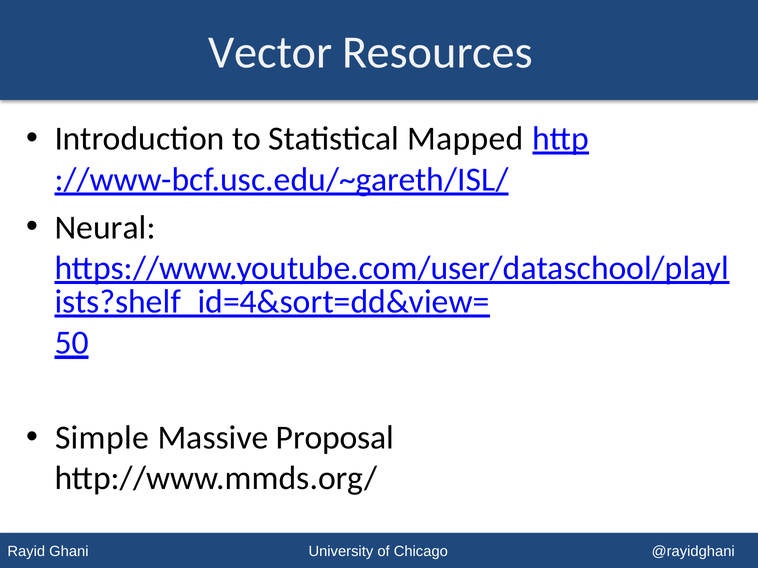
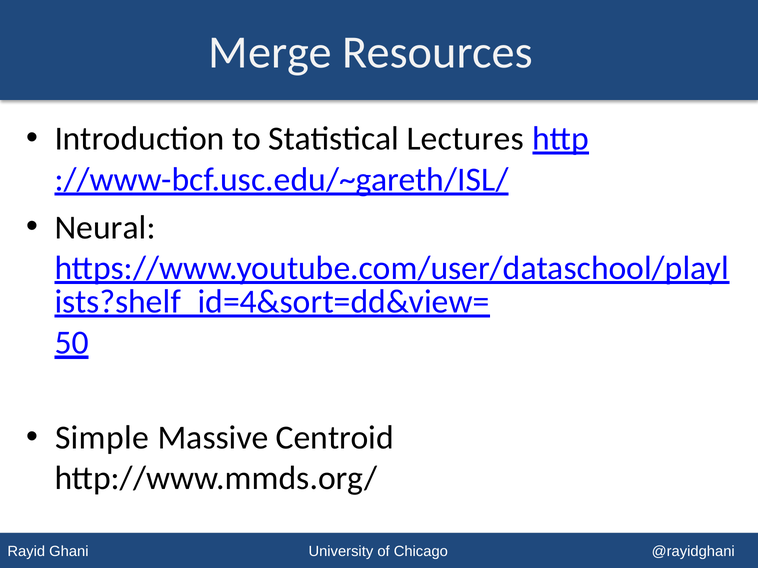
Vector: Vector -> Merge (270, 53)
Mapped: Mapped -> Lectures (465, 139)
Proposal: Proposal -> Centroid (335, 438)
